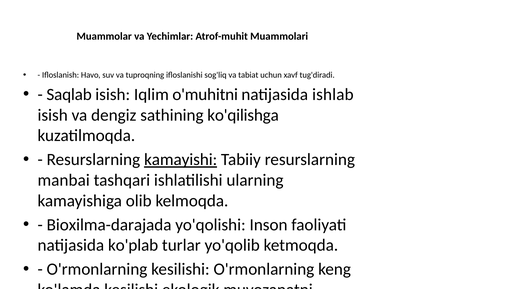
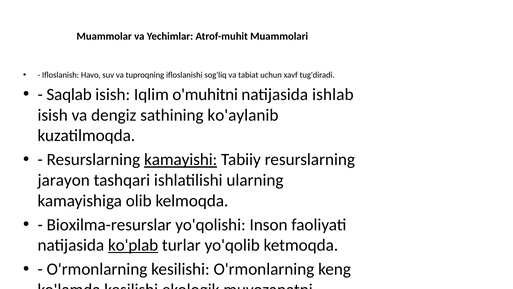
ko'qilishga: ko'qilishga -> ko'aylanib (243, 115)
manbai: manbai -> jarayon (64, 180)
Bioxilma-darajada: Bioxilma-darajada -> Bioxilma-resurslar (109, 224)
ko'plab underline: none -> present (133, 245)
